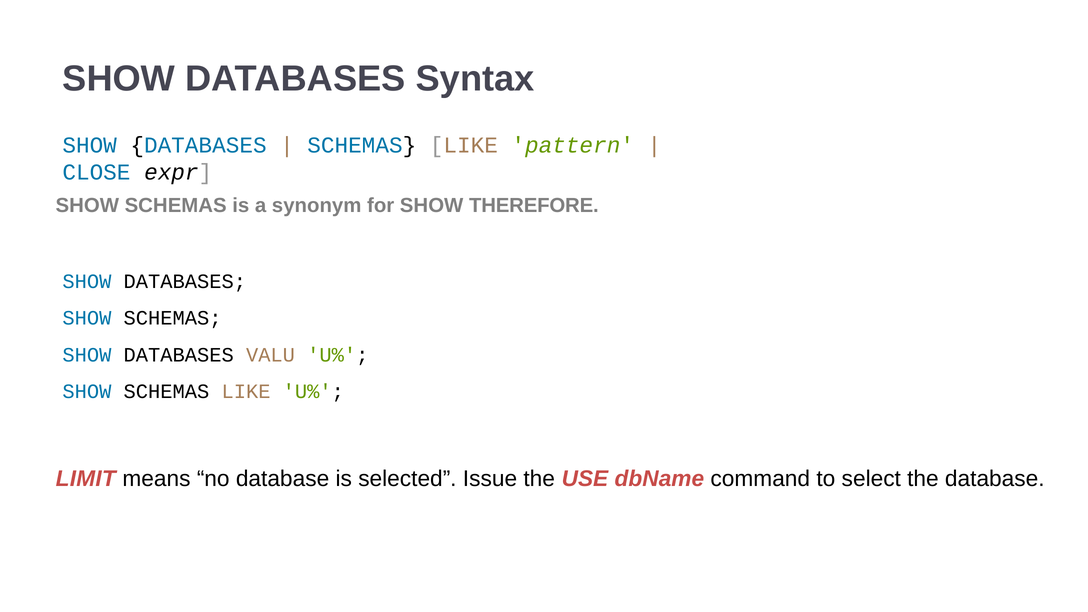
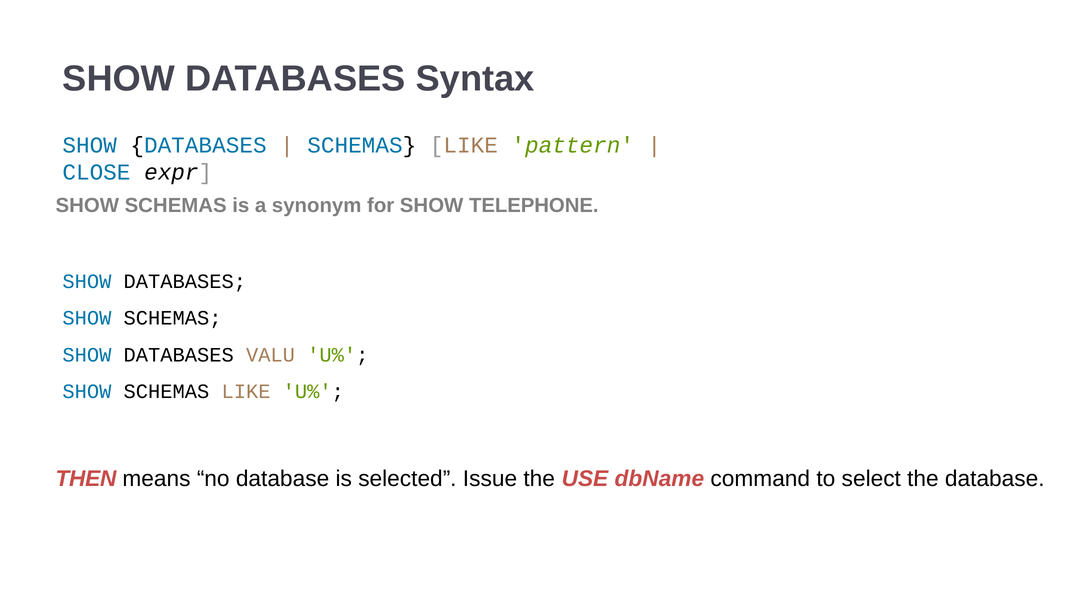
THEREFORE: THEREFORE -> TELEPHONE (534, 205)
LIMIT: LIMIT -> THEN (86, 479)
